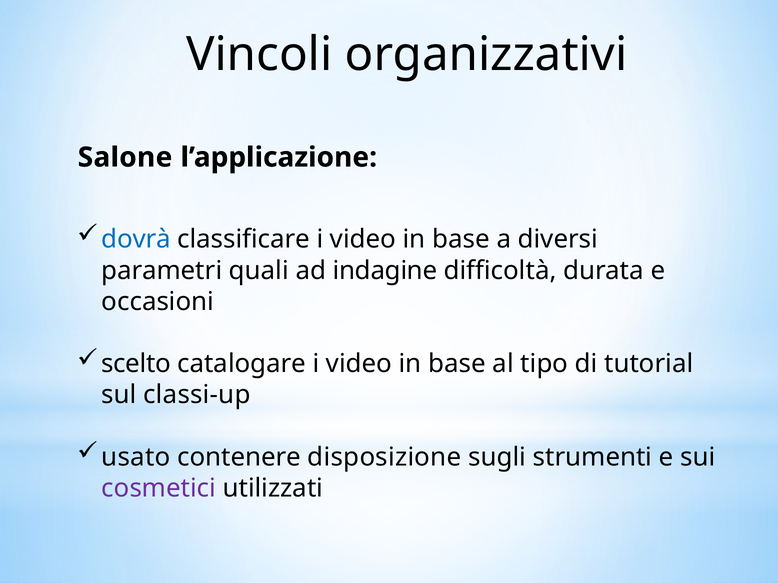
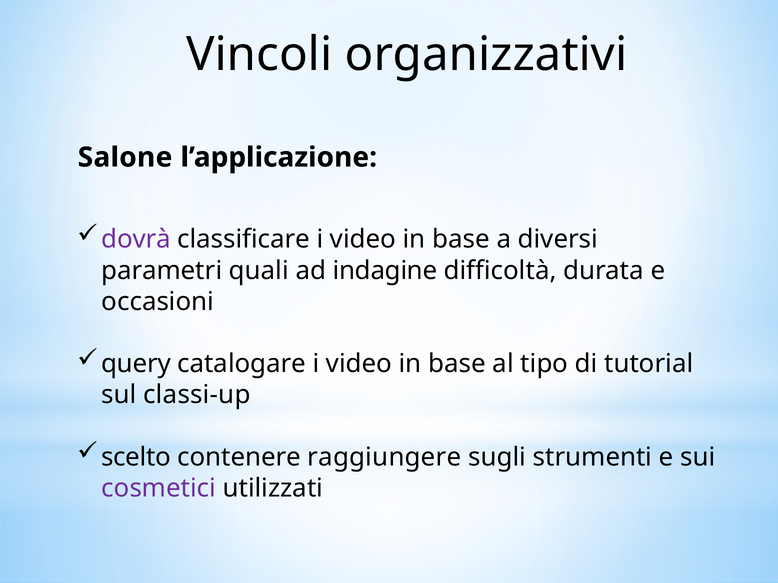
dovrà colour: blue -> purple (136, 240)
scelto: scelto -> query (136, 364)
usato: usato -> scelto (136, 457)
disposizione: disposizione -> raggiungere (384, 457)
